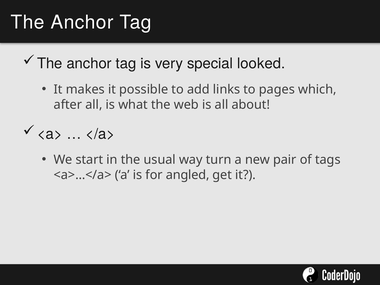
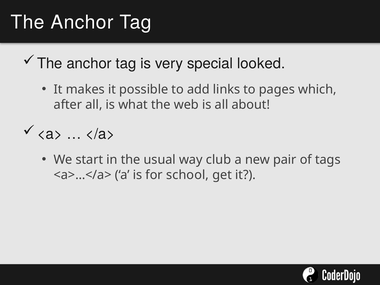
turn: turn -> club (219, 160)
angled: angled -> school (188, 175)
